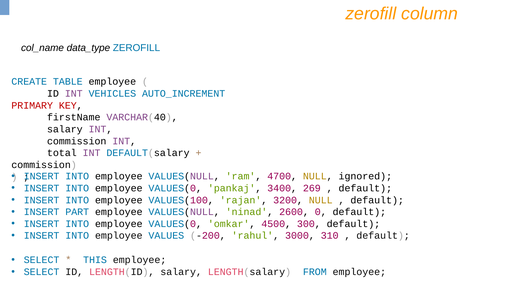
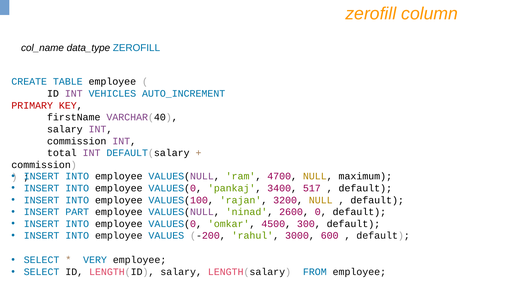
ignored: ignored -> maximum (365, 176)
269: 269 -> 517 (312, 188)
310: 310 -> 600 (330, 236)
THIS: THIS -> VERY (95, 260)
